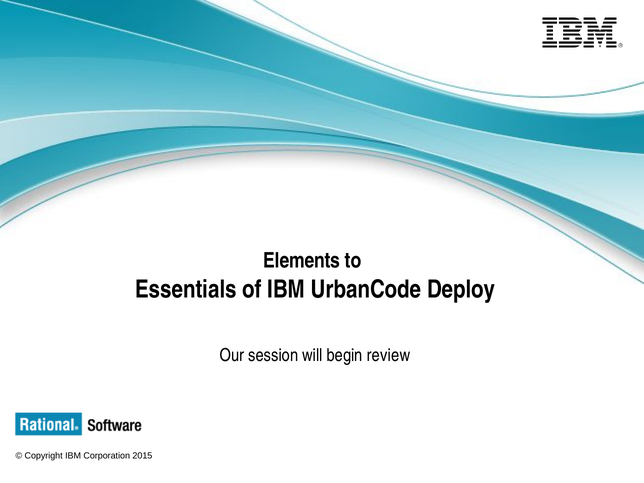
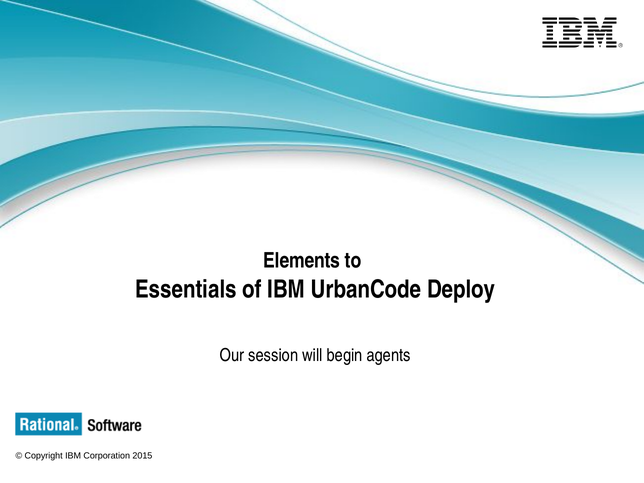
review: review -> agents (389, 355)
